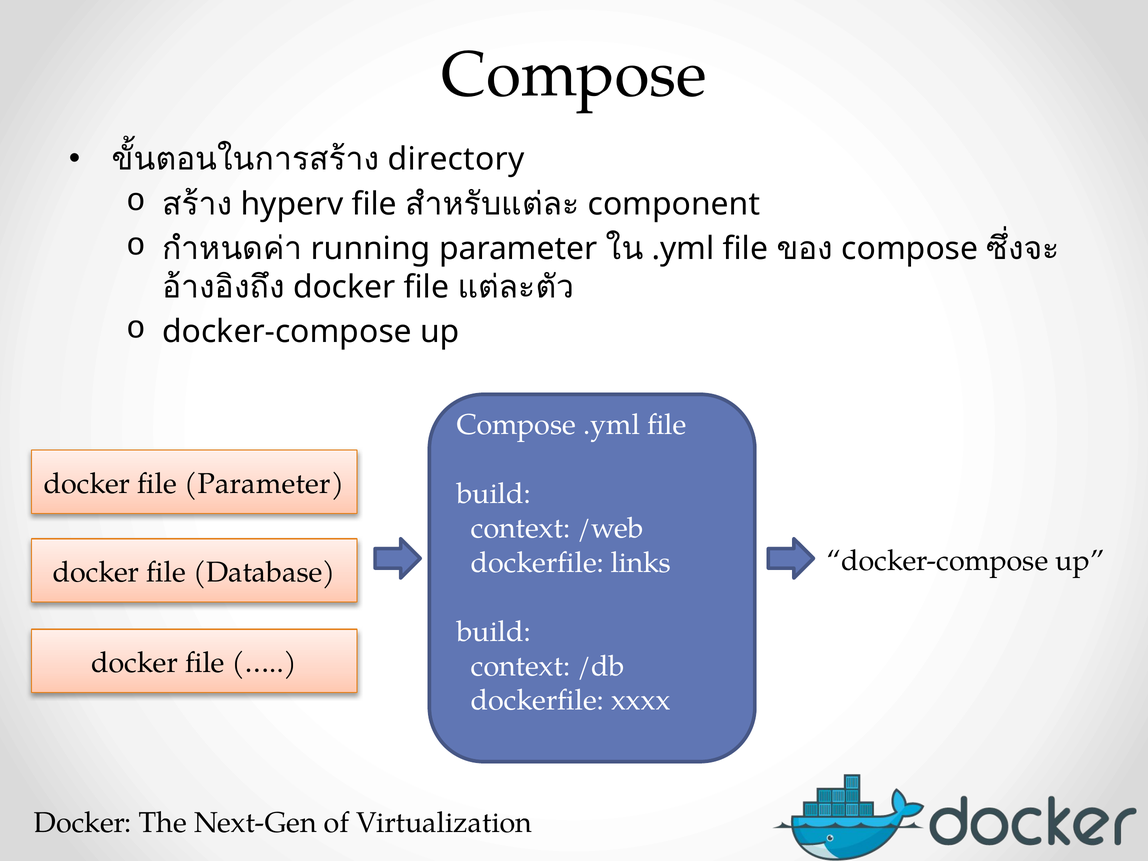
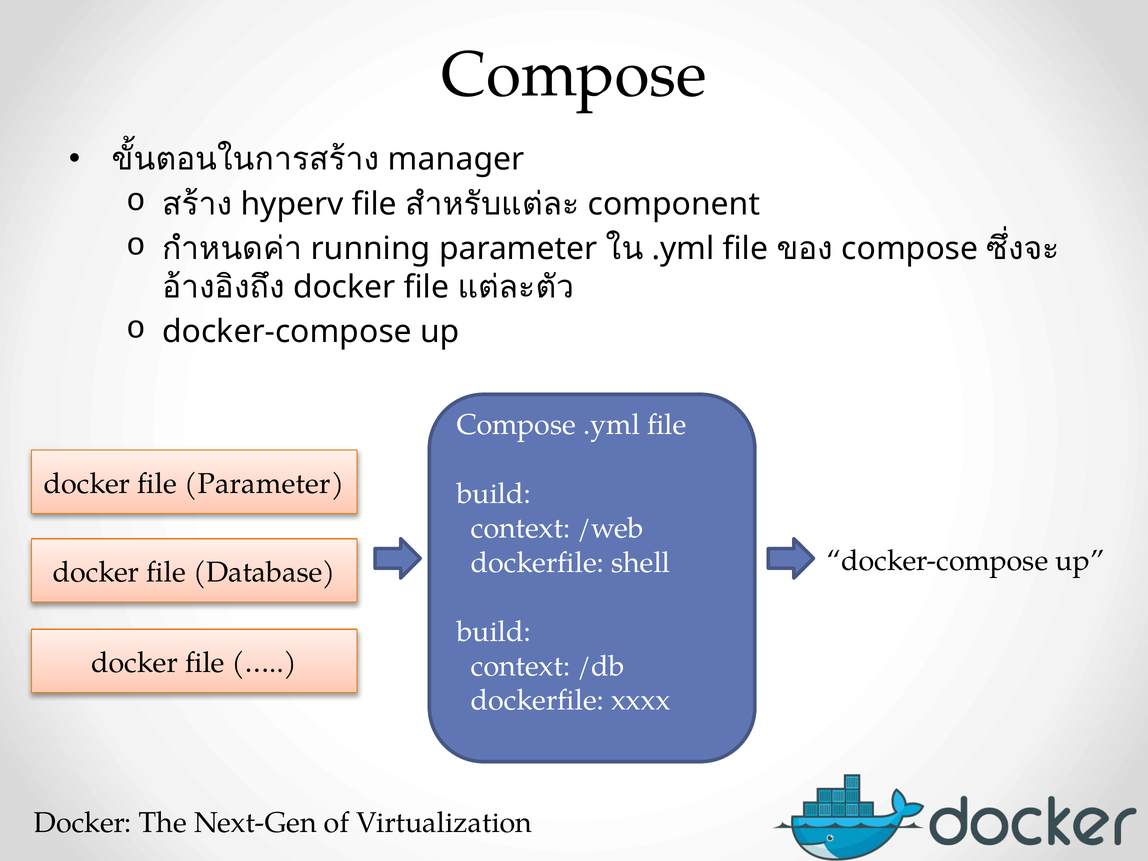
directory: directory -> manager (456, 159)
links: links -> shell (641, 563)
